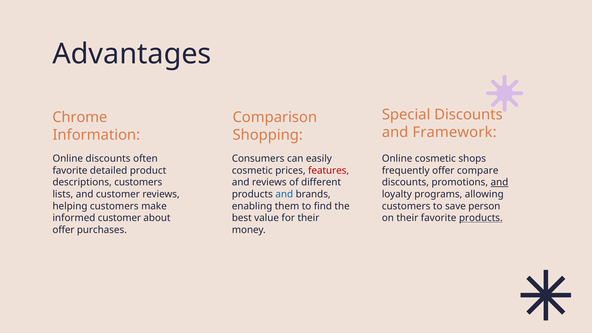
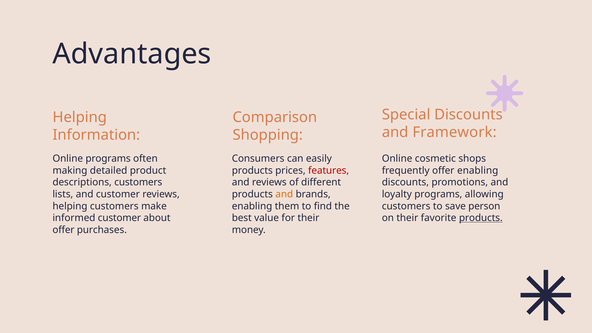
Chrome: Chrome -> Helping (80, 117)
Online discounts: discounts -> programs (108, 159)
favorite: favorite -> making (70, 171)
cosmetic: cosmetic -> products (252, 171)
offer compare: compare -> enabling (478, 171)
and underline: present -> none (499, 182)
and colour: blue -> orange (284, 194)
